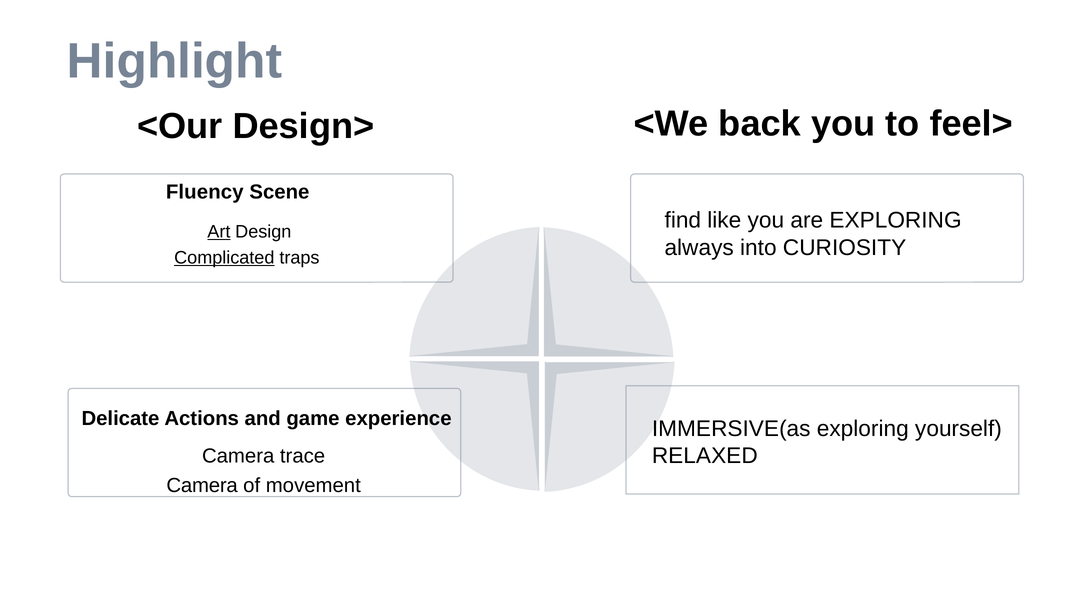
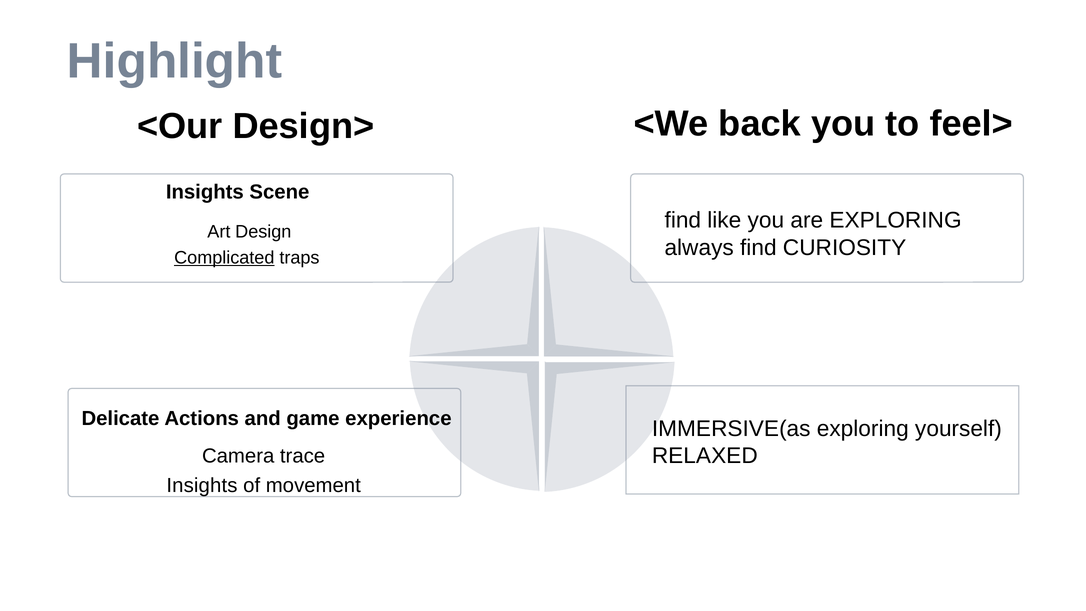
Fluency: Fluency -> Insights (205, 192)
Art underline: present -> none (219, 232)
always into: into -> find (758, 247)
Camera: Camera -> Insights (202, 485)
